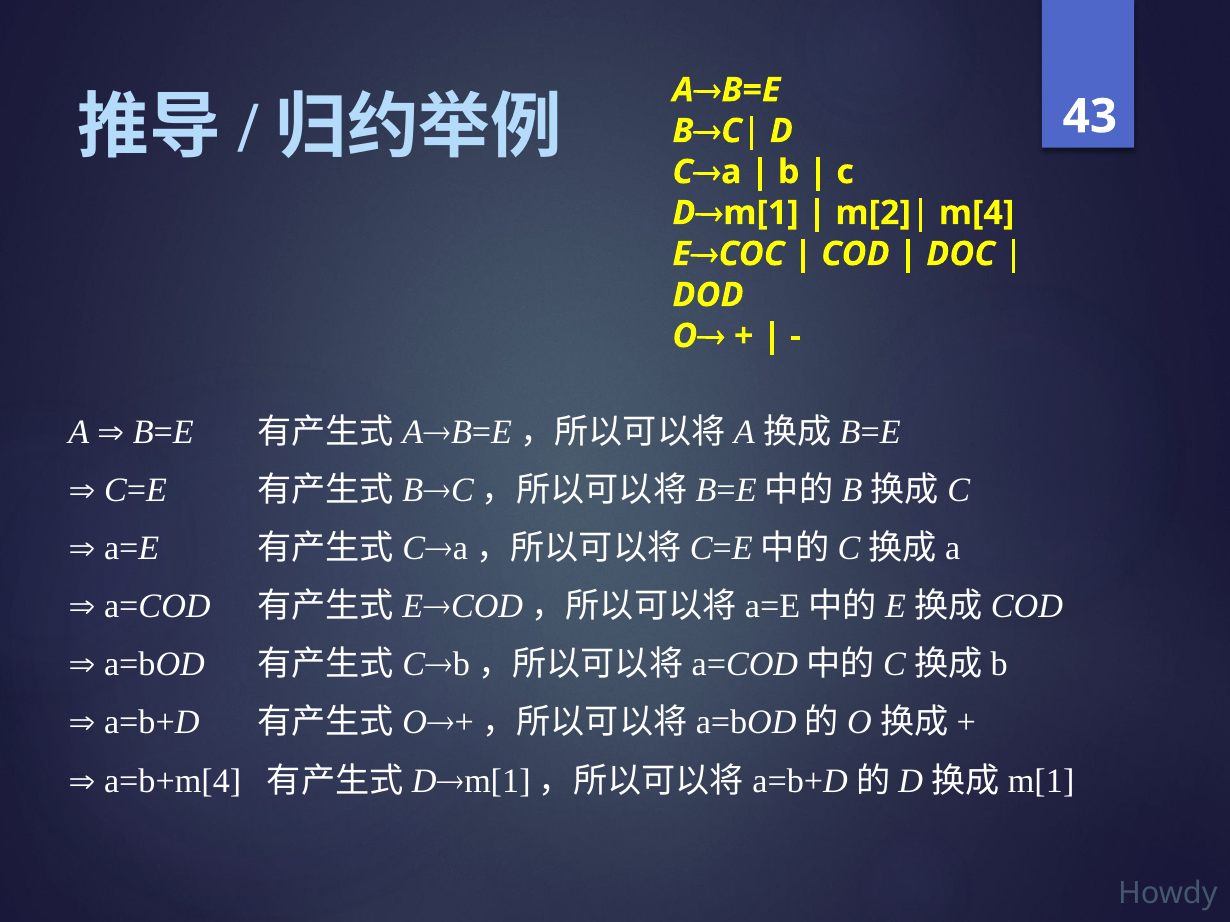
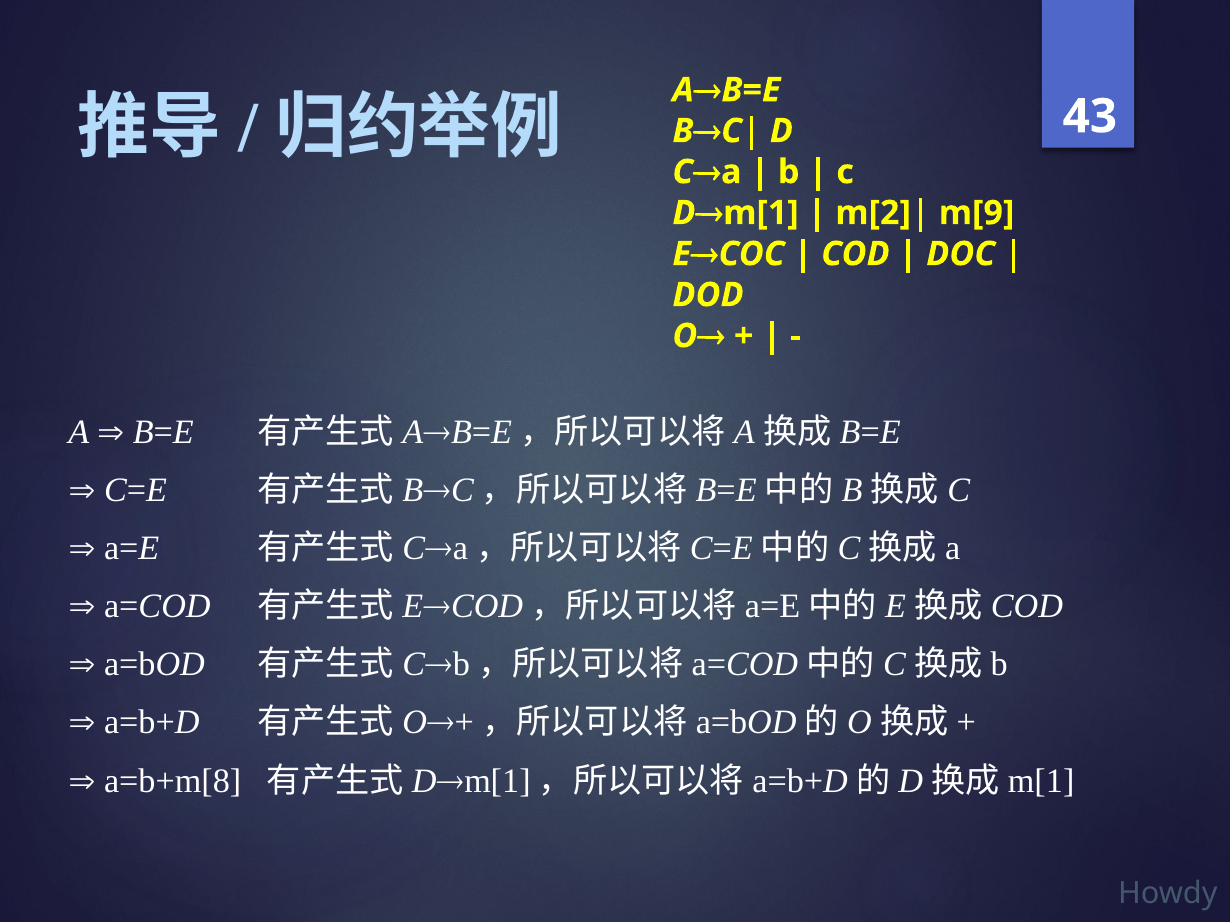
m[4: m[4 -> m[9 (977, 213)
a=b+m[4: a=b+m[4 -> a=b+m[8 (173, 781)
